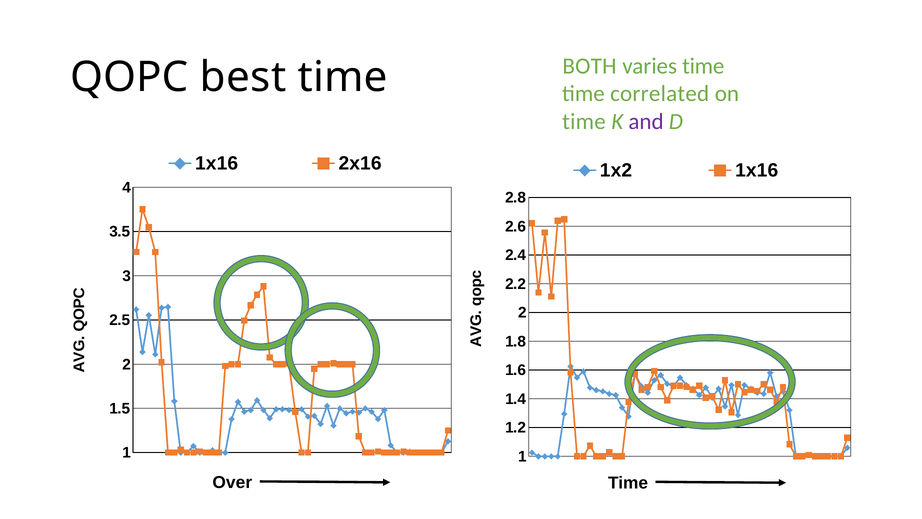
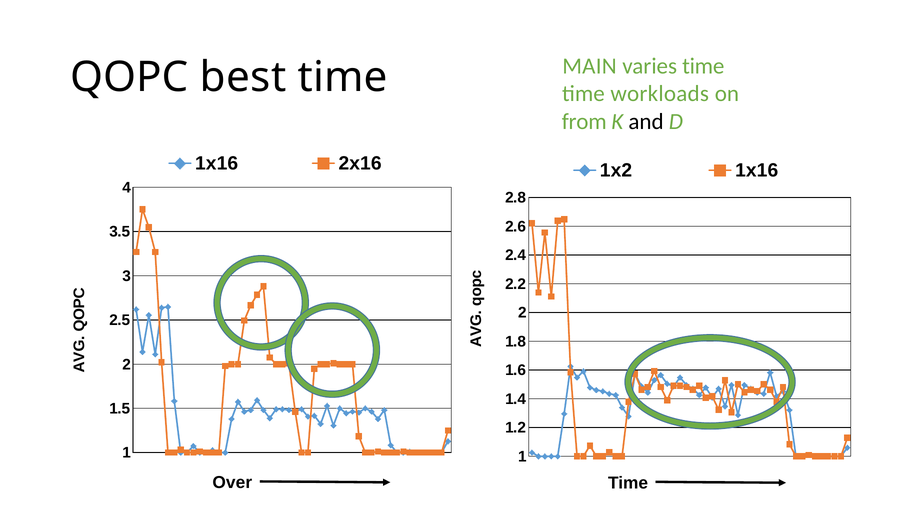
BOTH: BOTH -> MAIN (589, 66)
correlated: correlated -> workloads (660, 94)
time: time -> from (584, 121)
and colour: purple -> black (646, 121)
